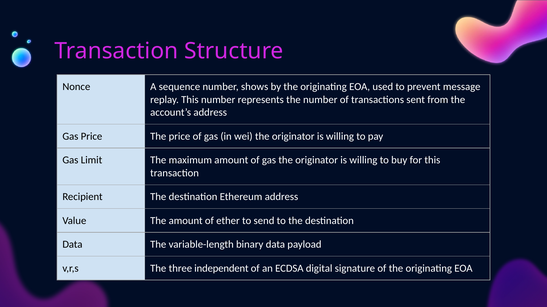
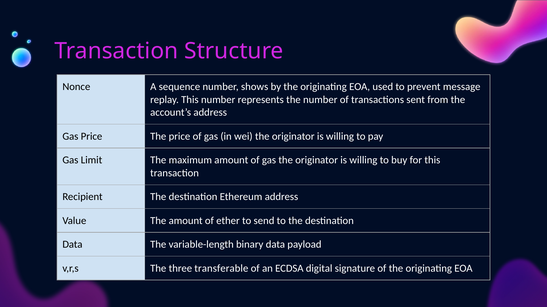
independent: independent -> transferable (221, 269)
